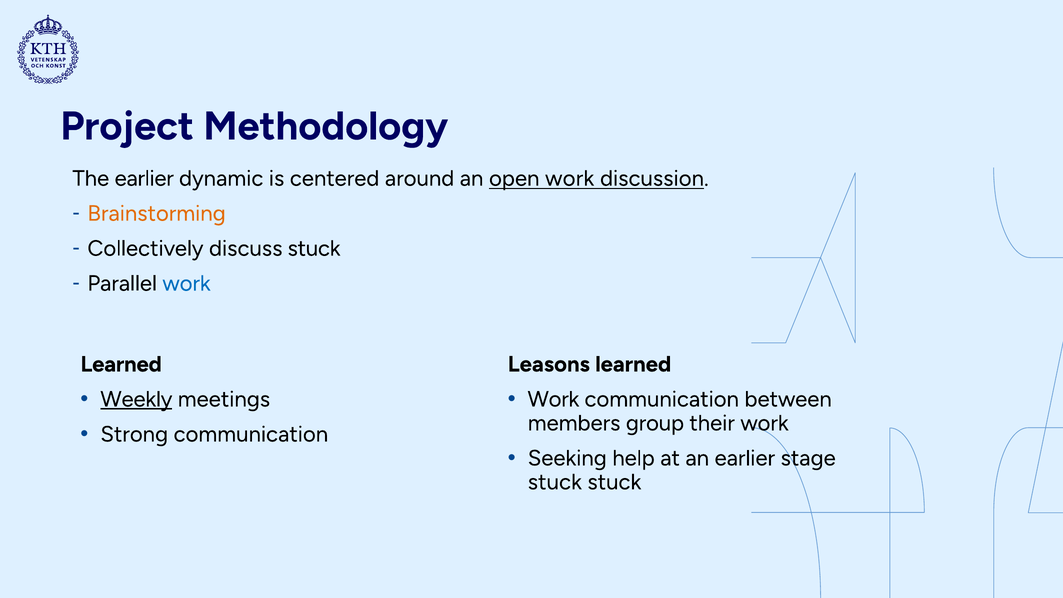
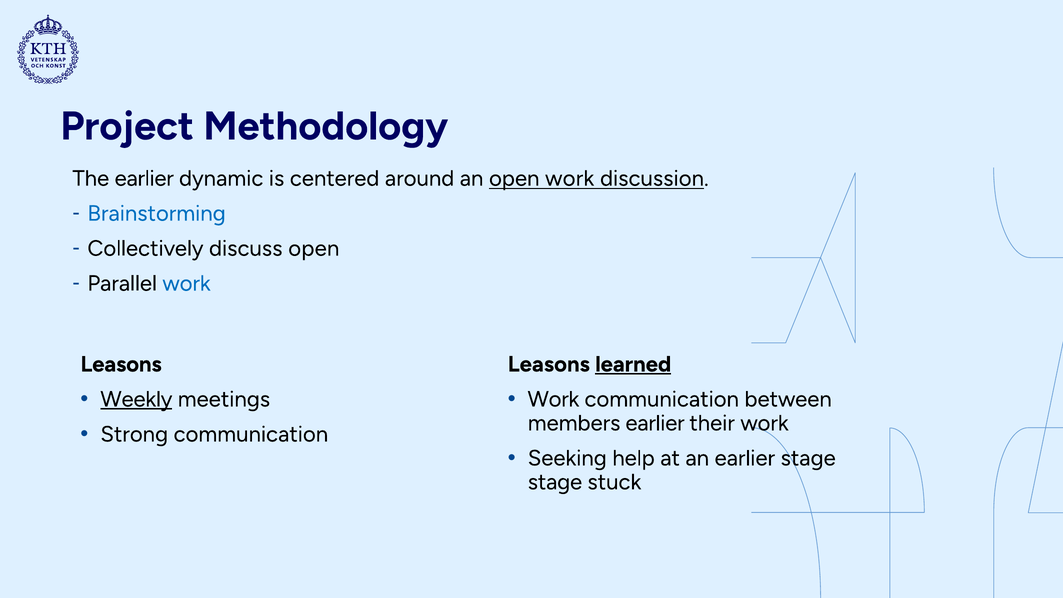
Brainstorming colour: orange -> blue (157, 213)
discuss stuck: stuck -> open (314, 248)
Learned: Learned -> Leasons (121, 364)
learned underline: none -> present (633, 364)
members group: group -> earlier (655, 423)
stuck: stuck -> stage (555, 482)
